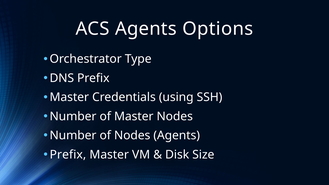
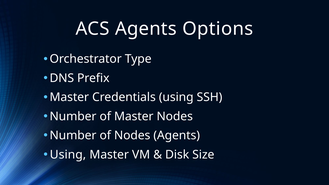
Prefix: Prefix -> Using (68, 155)
